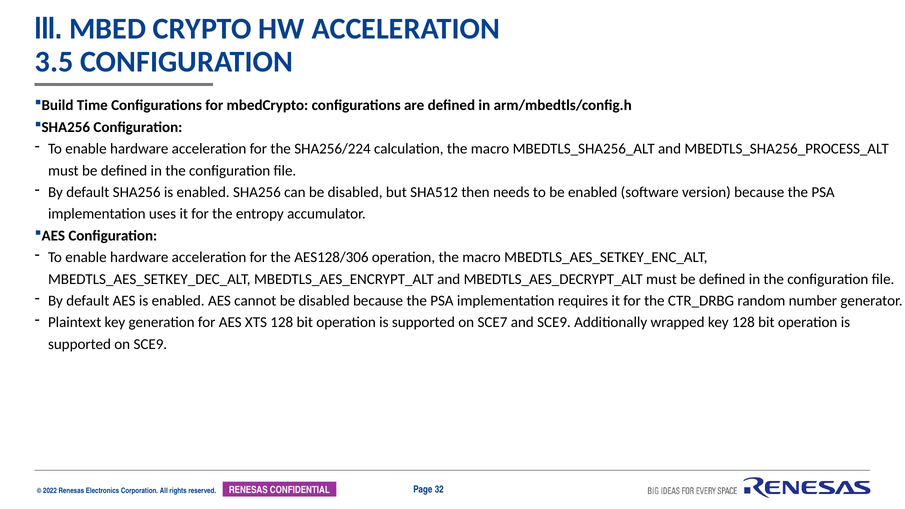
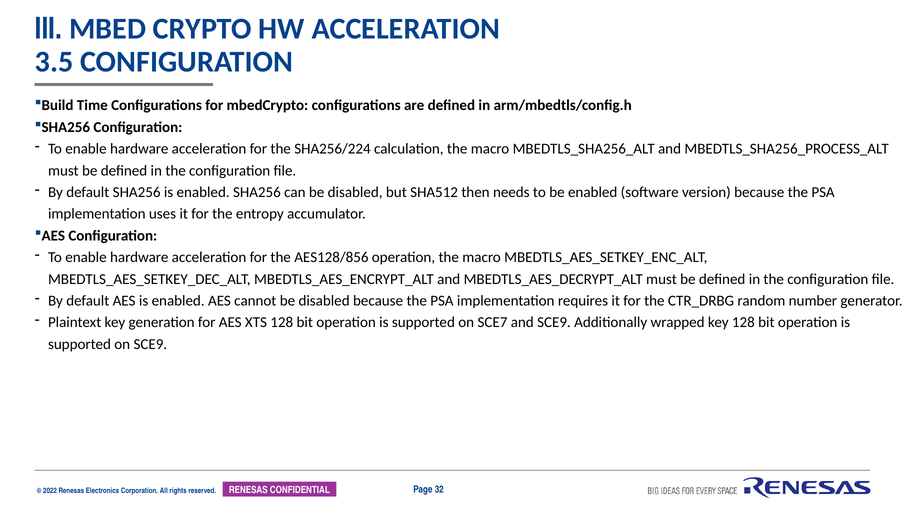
AES128/306: AES128/306 -> AES128/856 (331, 257)
